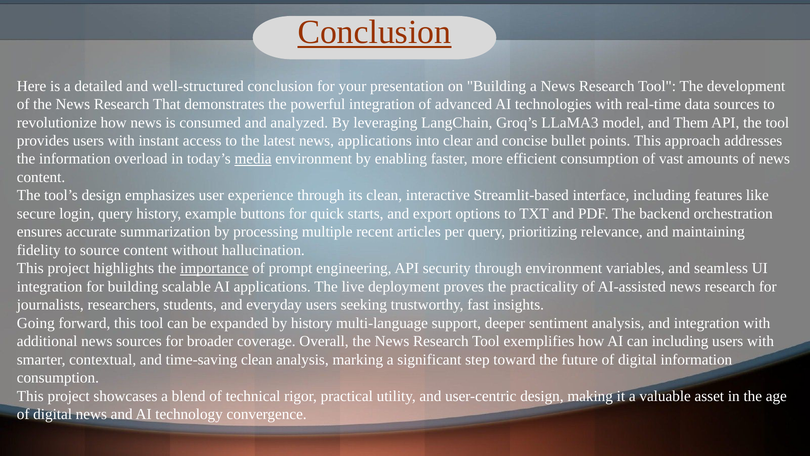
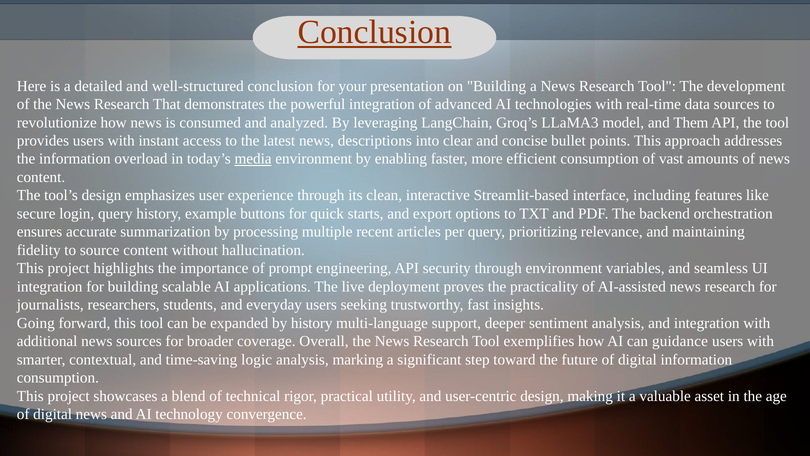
news applications: applications -> descriptions (375, 141)
importance underline: present -> none (214, 268)
can including: including -> guidance (680, 341)
time-saving clean: clean -> logic (257, 359)
